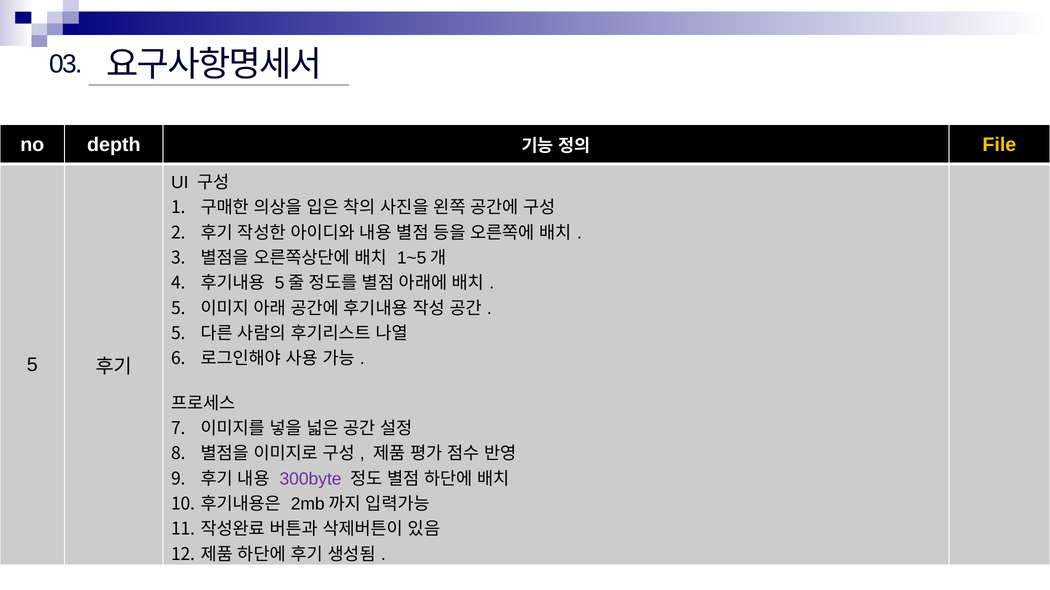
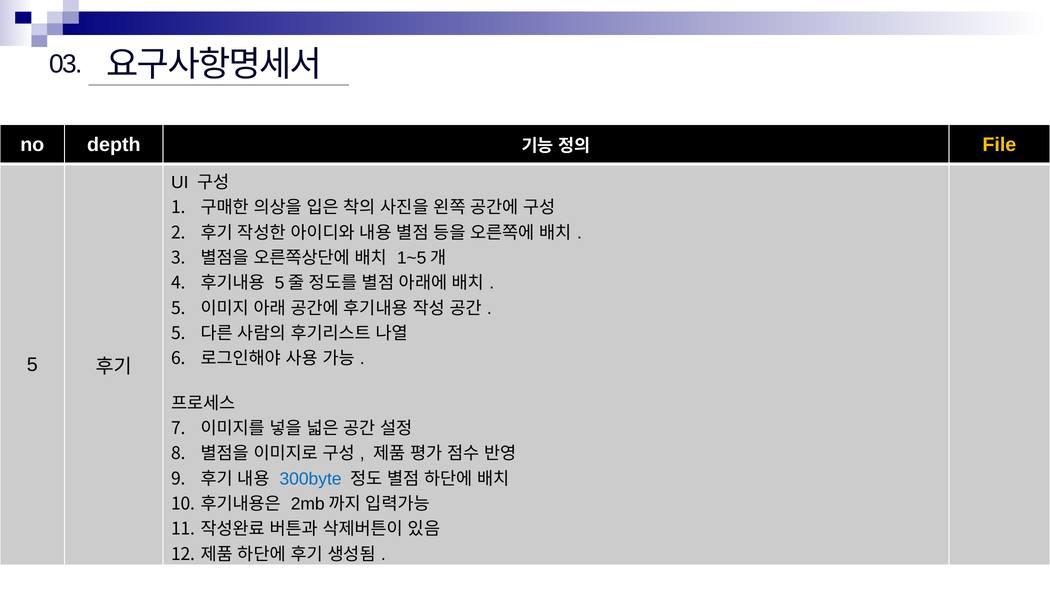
300byte colour: purple -> blue (311, 479)
